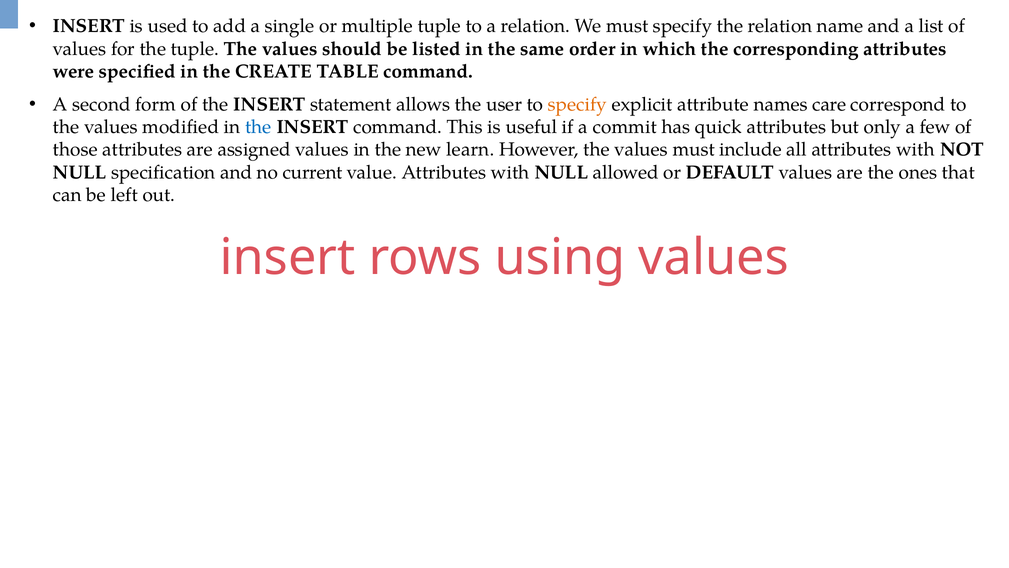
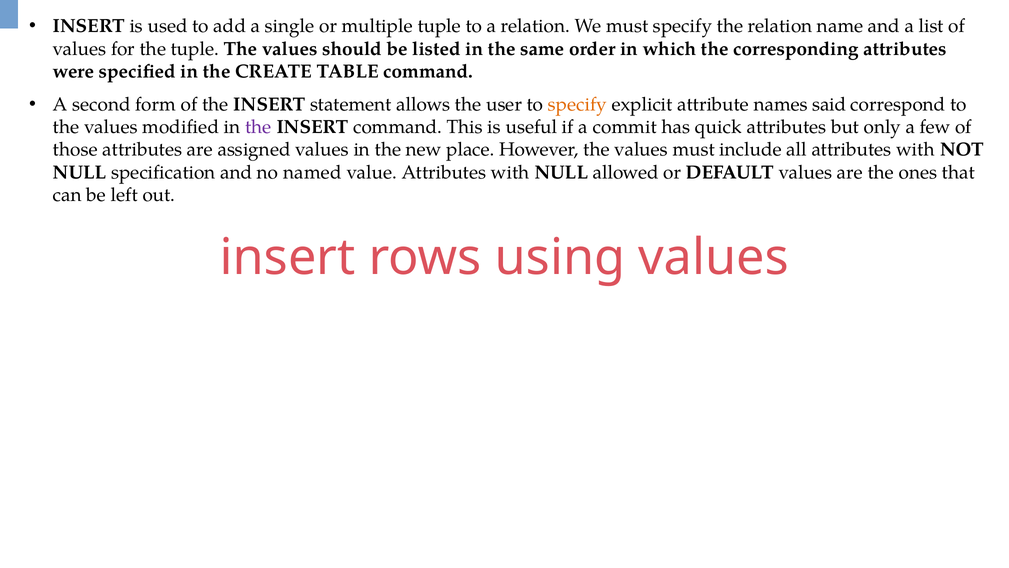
care: care -> said (829, 104)
the colour: blue -> purple (258, 127)
learn: learn -> place (470, 150)
current: current -> named (312, 172)
